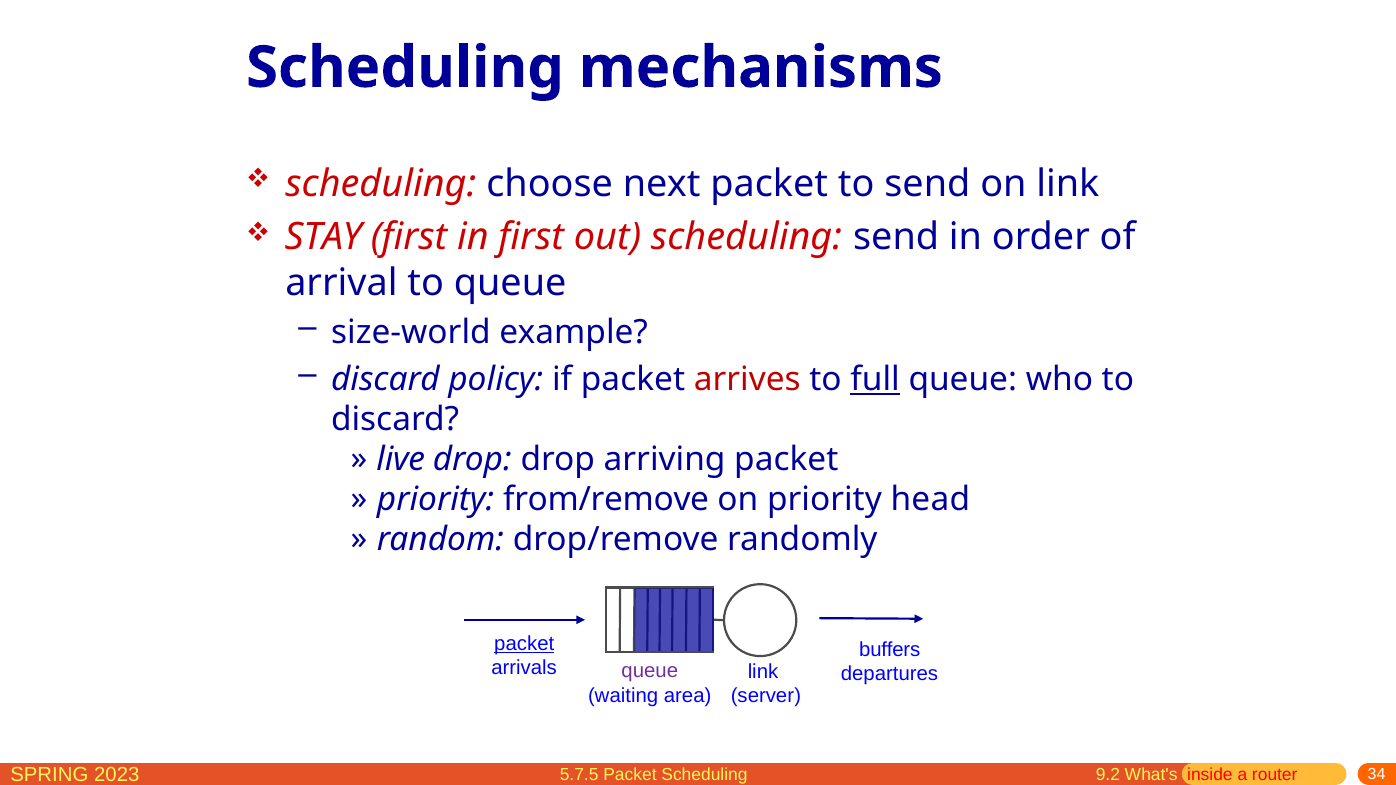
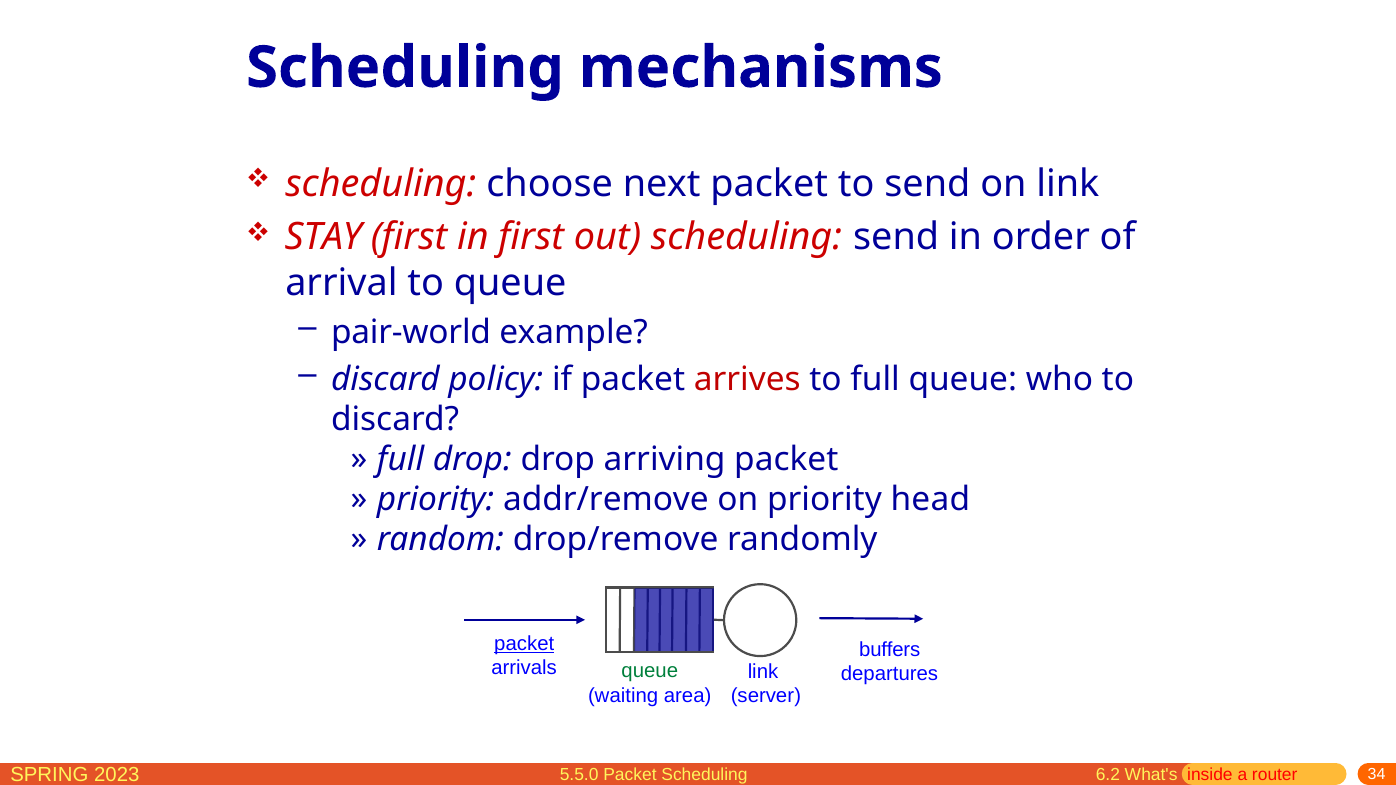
size-world: size-world -> pair-world (411, 332)
full underline: present -> none (875, 379)
live: live -> full (401, 459)
from/remove: from/remove -> addr/remove (606, 500)
queue colour: purple -> green (650, 671)
5.7.5: 5.7.5 -> 5.5.0 (579, 775)
9.2: 9.2 -> 6.2 (1108, 775)
